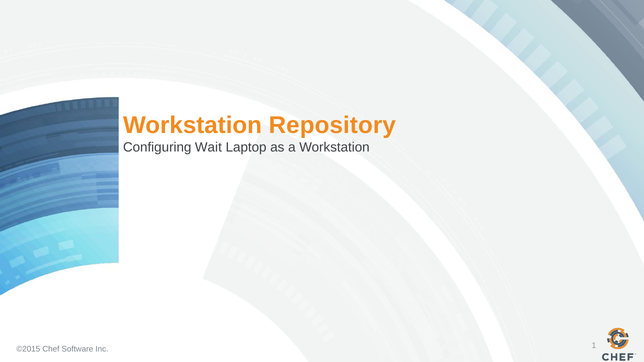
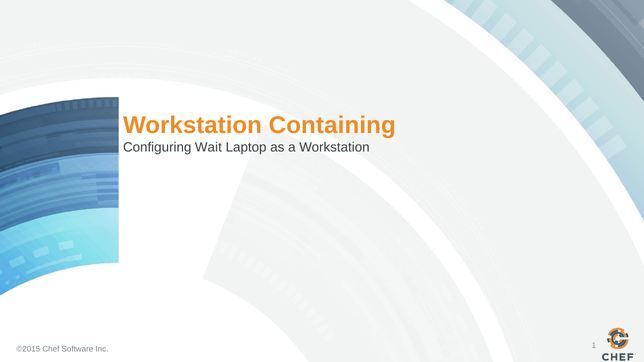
Repository: Repository -> Containing (332, 125)
